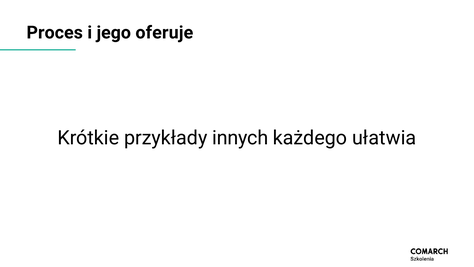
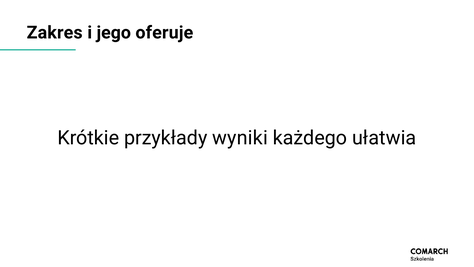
Proces: Proces -> Zakres (55, 33)
innych: innych -> wyniki (240, 138)
